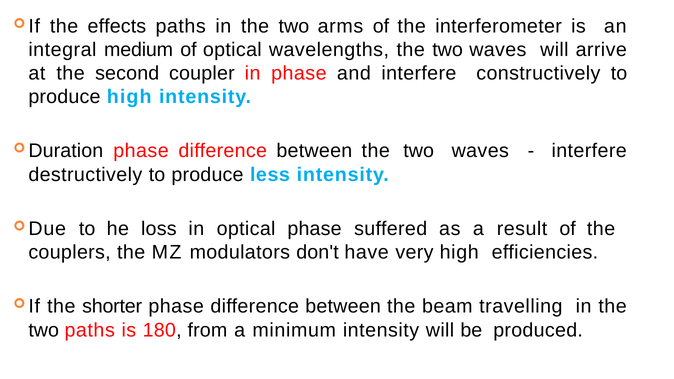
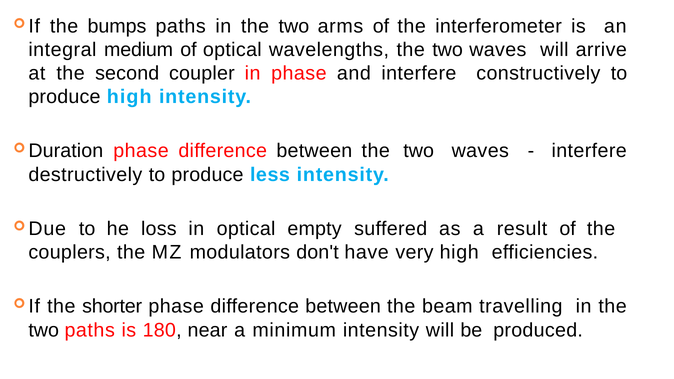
effects: effects -> bumps (117, 26)
optical phase: phase -> empty (315, 229)
from: from -> near (207, 330)
